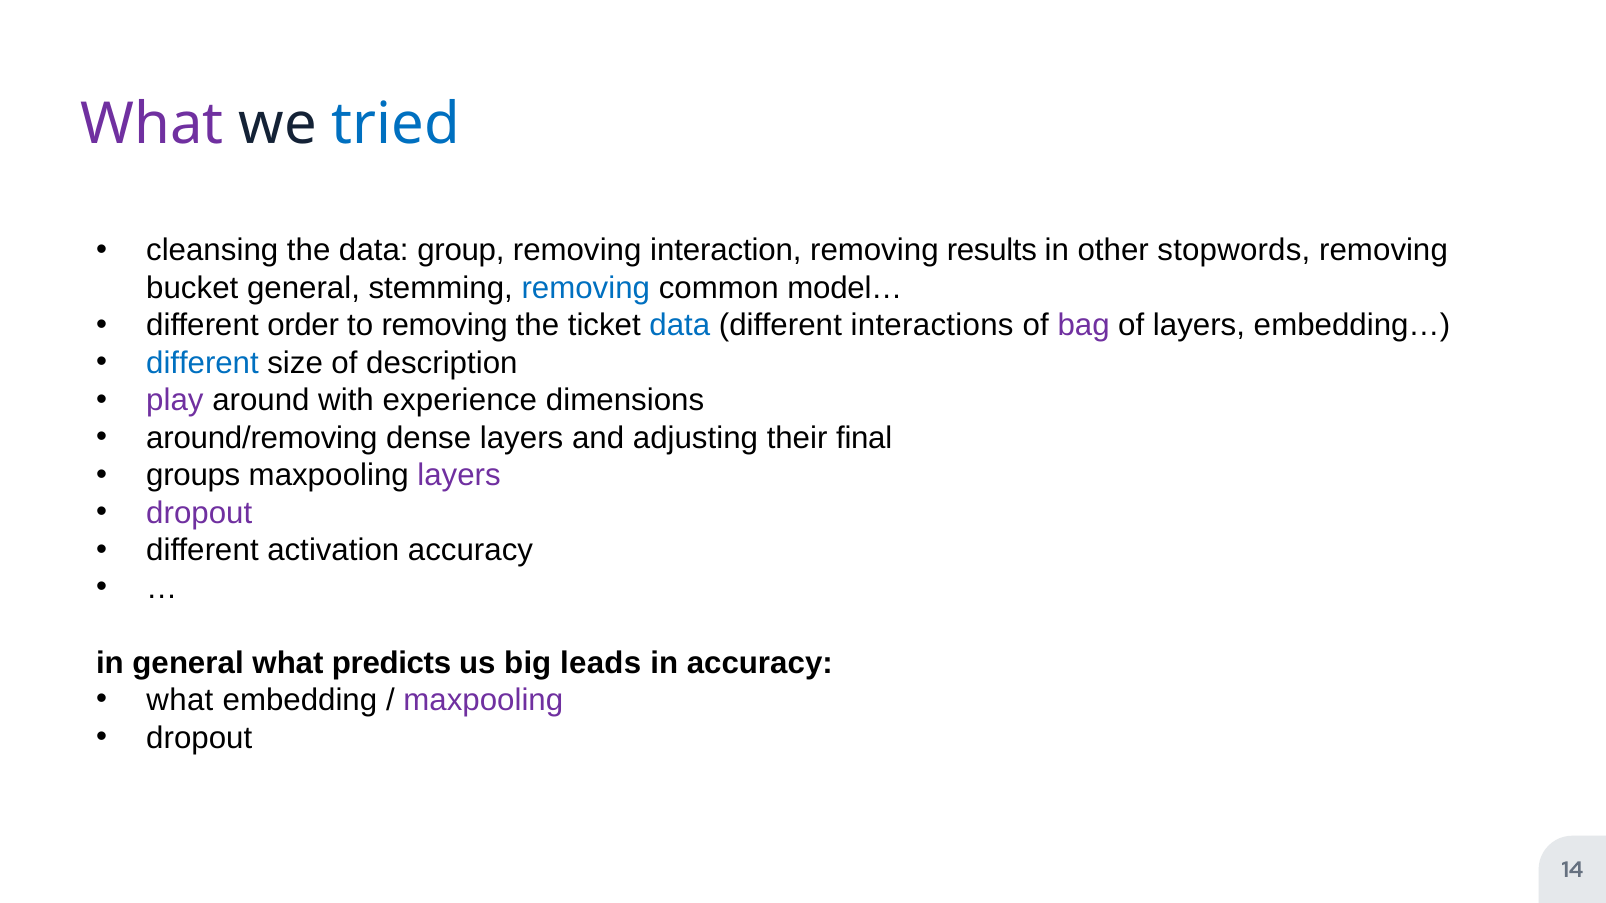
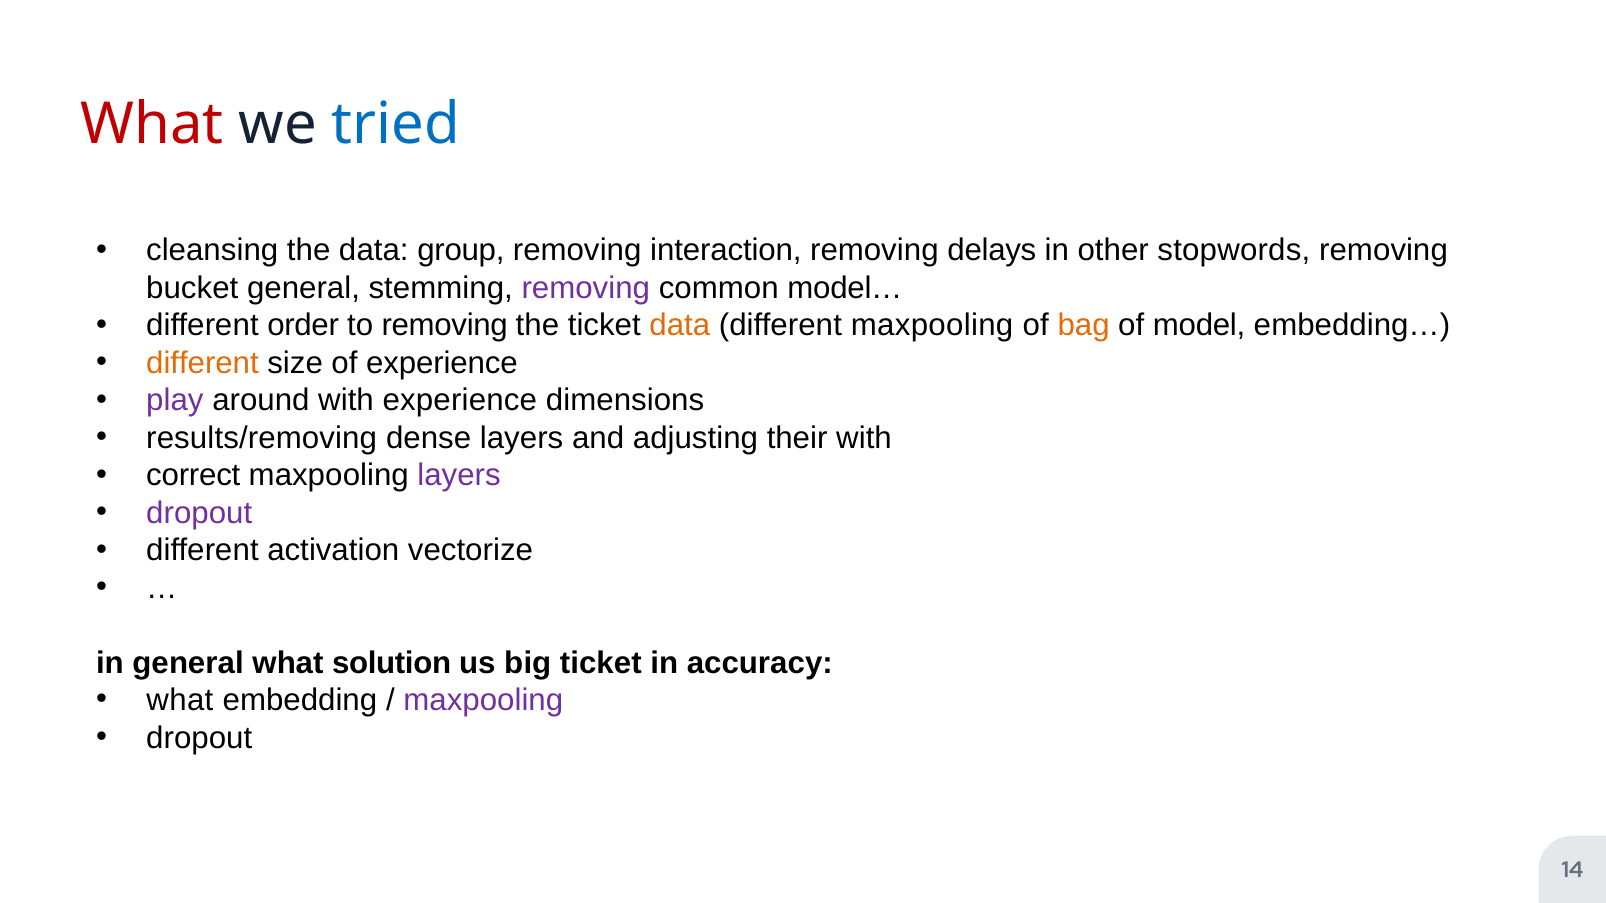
What colour: purple -> red (152, 124)
results: results -> delays (992, 251)
removing colour: blue -> purple (586, 288)
data colour: blue -> orange (680, 326)
different interactions: interactions -> maxpooling (932, 326)
bag colour: purple -> orange (1084, 326)
of layers: layers -> model (1199, 326)
different colour: blue -> orange (202, 363)
of description: description -> experience (442, 363)
around/removing: around/removing -> results/removing (262, 438)
their final: final -> with (864, 438)
groups: groups -> correct (193, 476)
activation accuracy: accuracy -> vectorize (470, 551)
predicts: predicts -> solution (392, 663)
big leads: leads -> ticket (601, 663)
